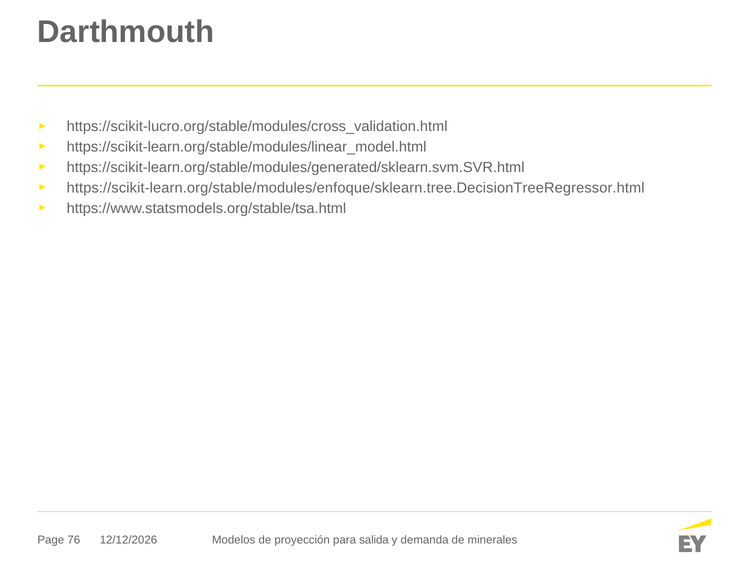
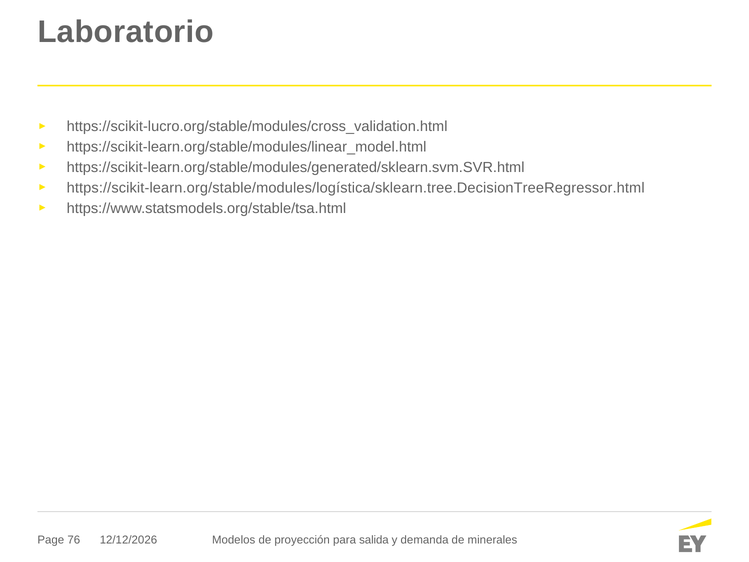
Darthmouth: Darthmouth -> Laboratorio (126, 32)
https://scikit-learn.org/stable/modules/enfoque/sklearn.tree.DecisionTreeRegressor.html: https://scikit-learn.org/stable/modules/enfoque/sklearn.tree.DecisionTreeRegressor.html -> https://scikit-learn.org/stable/modules/logística/sklearn.tree.DecisionTreeRegressor.html (356, 188)
